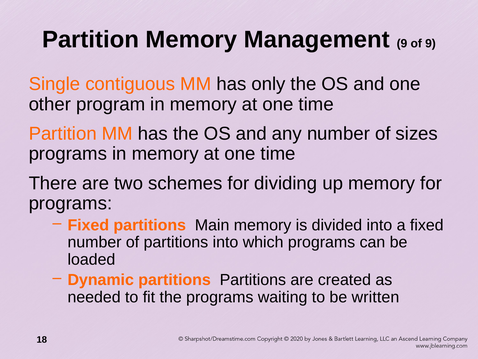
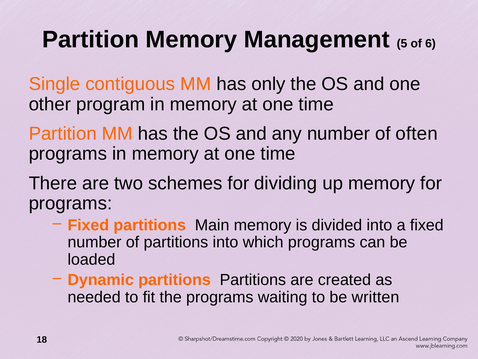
Management 9: 9 -> 5 (402, 43)
of 9: 9 -> 6 (430, 43)
sizes: sizes -> often (417, 133)
